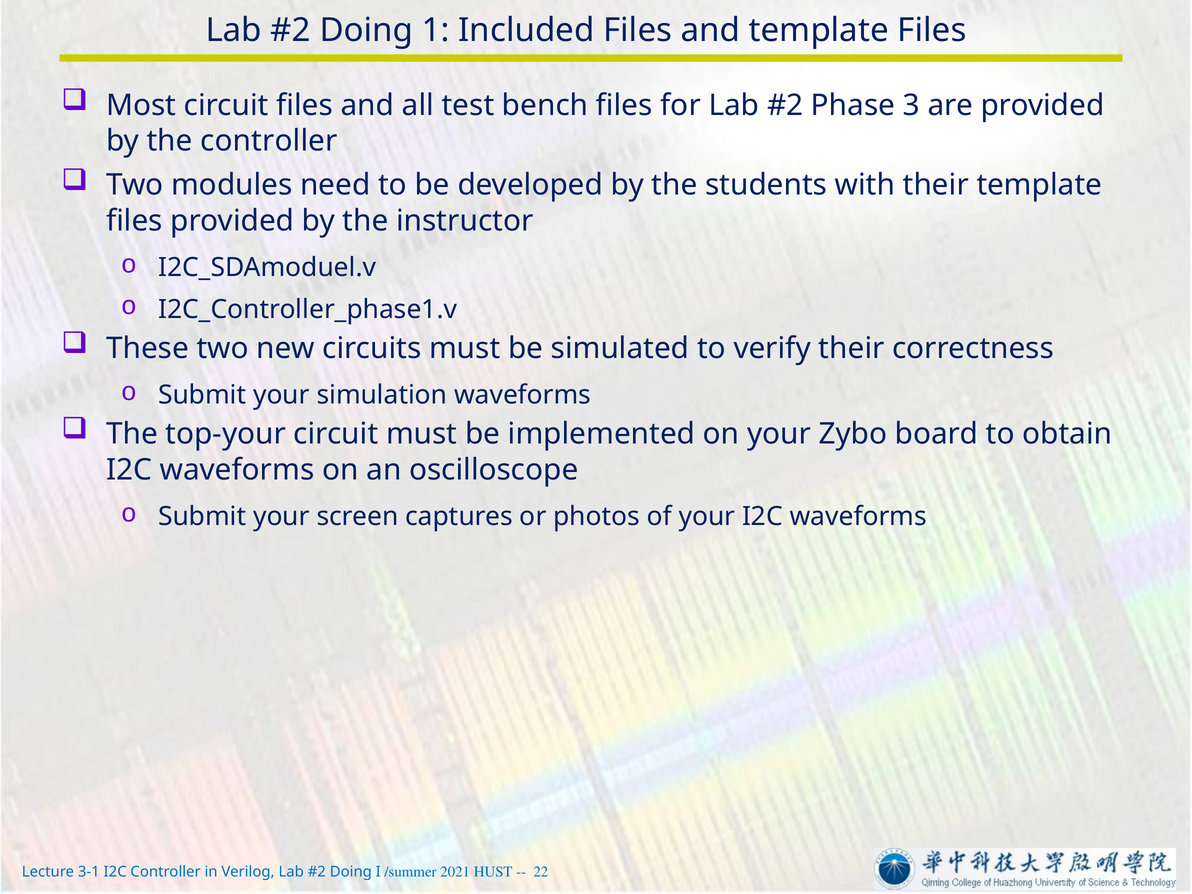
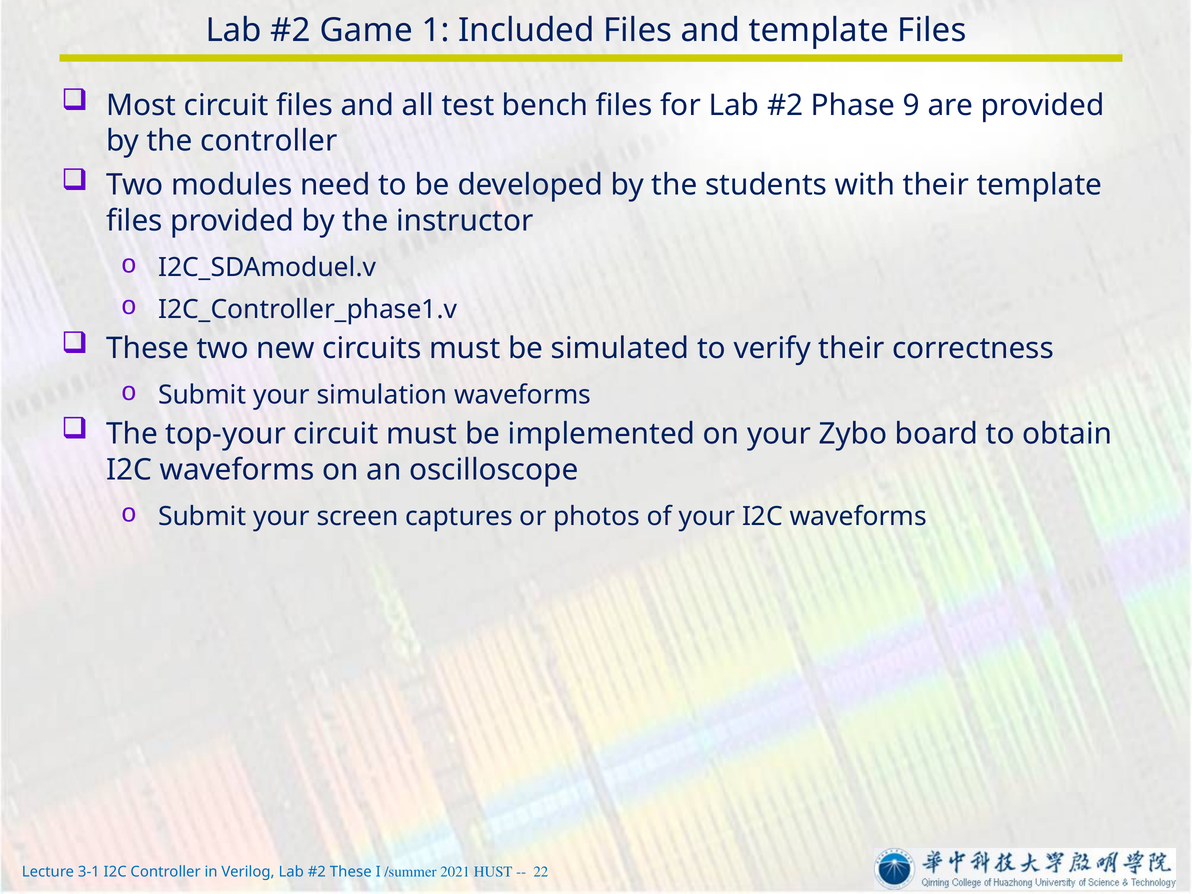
Doing: Doing -> Game (366, 30)
3: 3 -> 9 (911, 105)
Doing: Doing -> These (351, 872)
